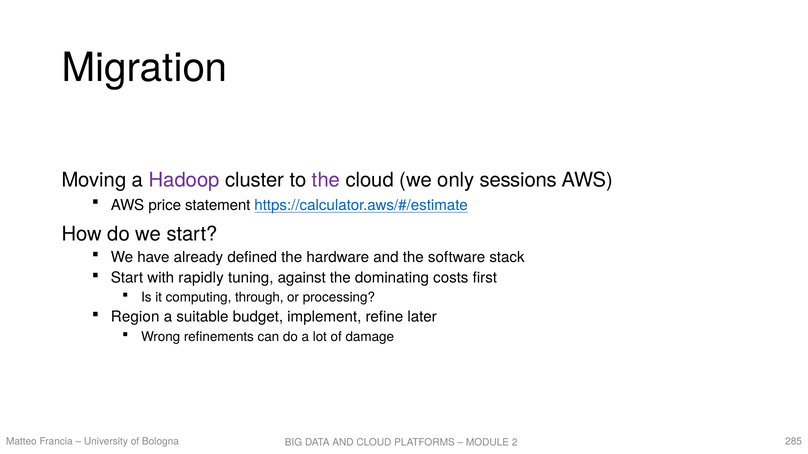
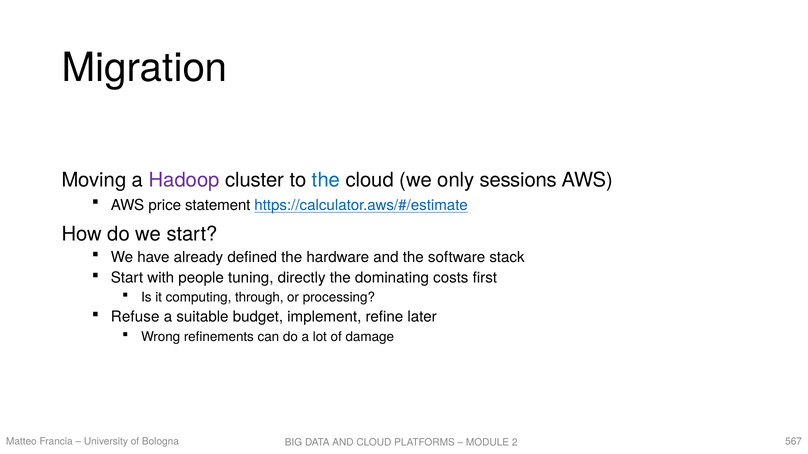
the colour: purple -> blue (326, 180)
rapidly: rapidly -> people (201, 278)
against: against -> directly (302, 278)
Region: Region -> Refuse (135, 317)
285: 285 -> 567 (794, 442)
